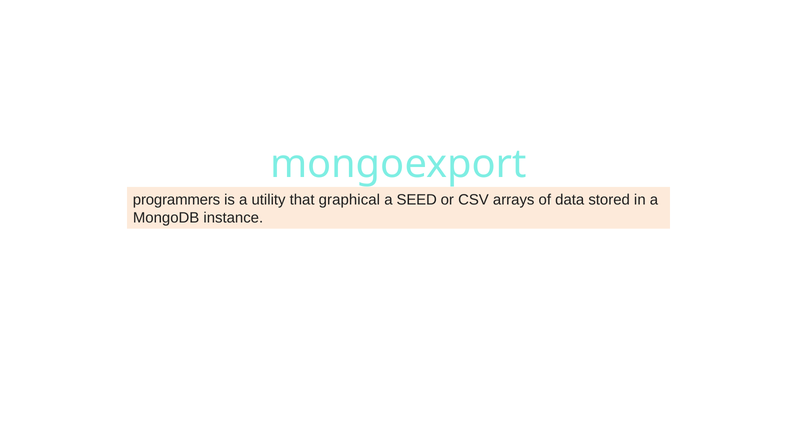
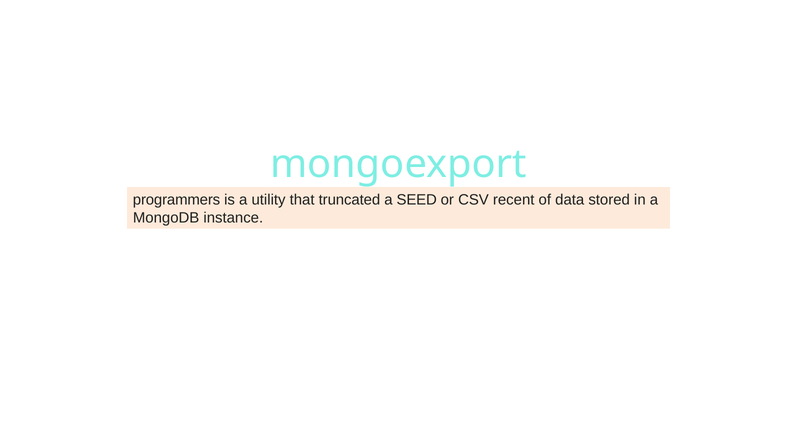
graphical: graphical -> truncated (349, 200)
arrays: arrays -> recent (514, 200)
